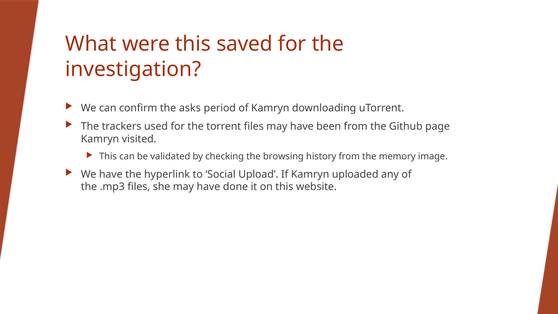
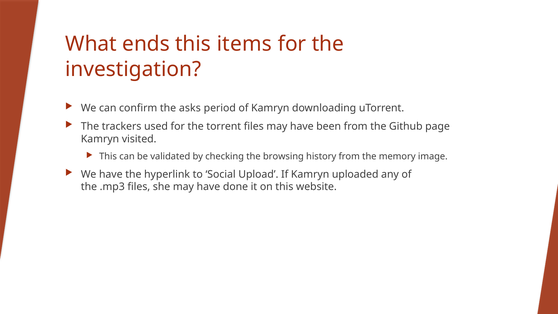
were: were -> ends (146, 44)
saved: saved -> items (244, 44)
